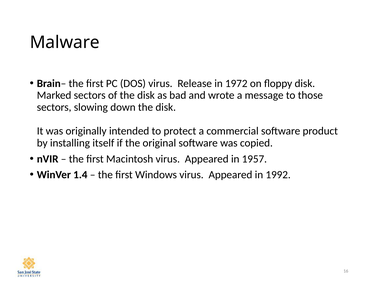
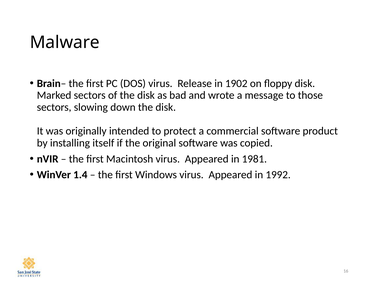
1972: 1972 -> 1902 (236, 83)
1957: 1957 -> 1981 (254, 159)
